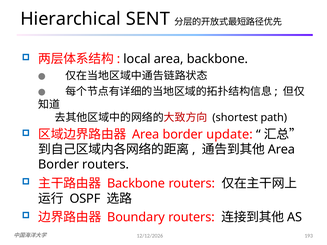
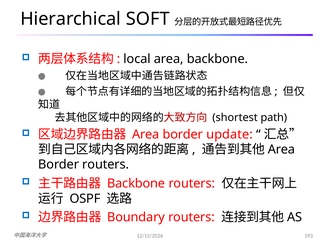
SENT: SENT -> SOFT (148, 19)
